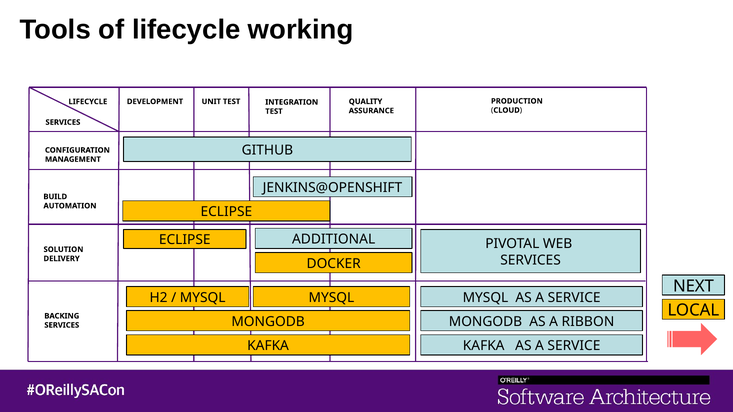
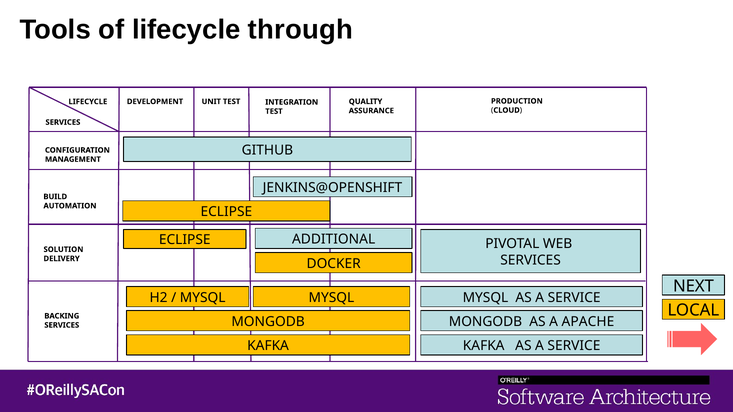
working: working -> through (301, 30)
RIBBON: RIBBON -> APACHE (588, 322)
